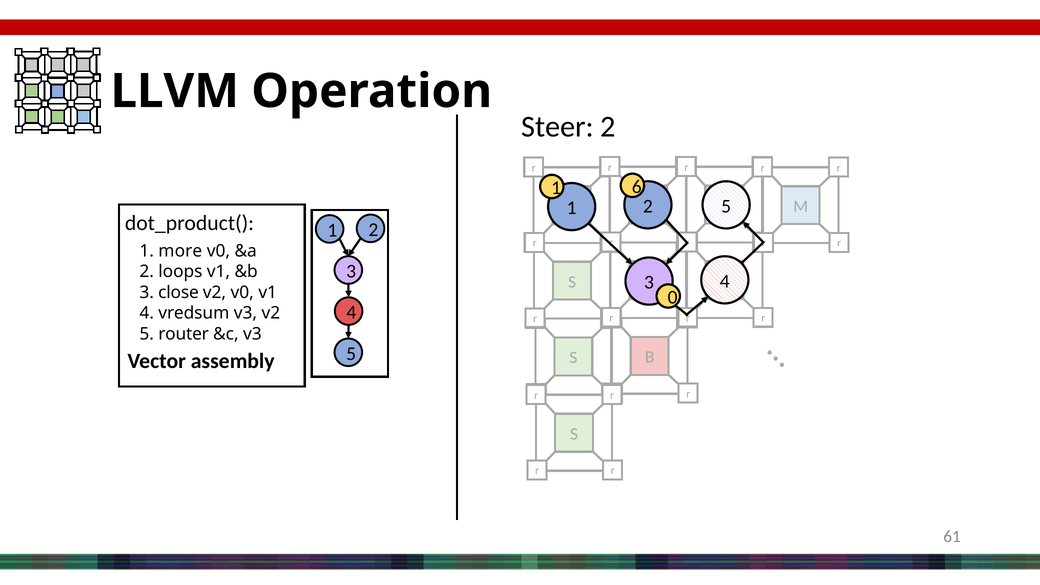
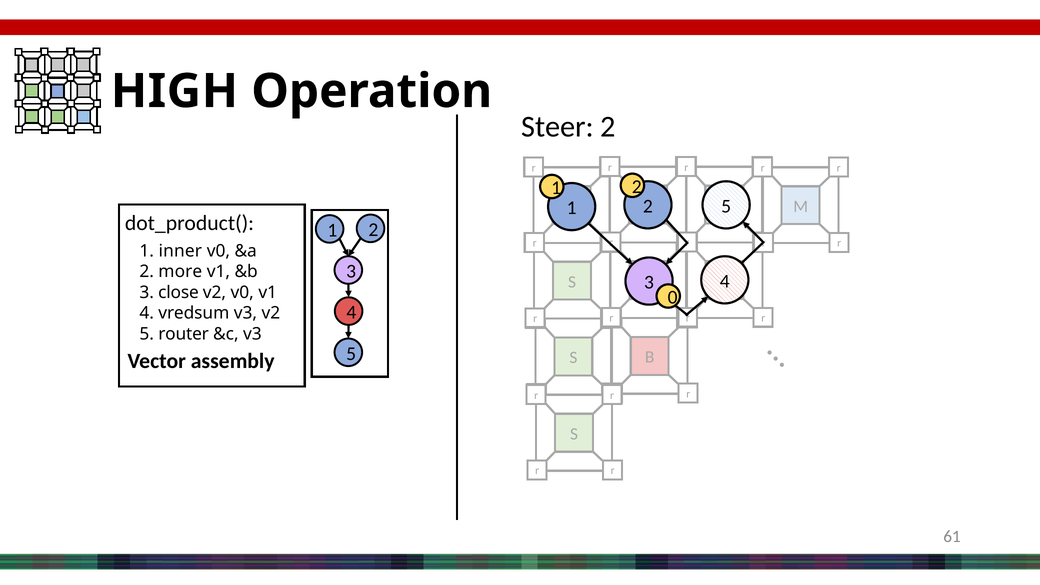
LLVM: LLVM -> HIGH (174, 91)
6: 6 -> 2 (637, 187)
more: more -> inner (180, 251)
loops: loops -> more (180, 272)
